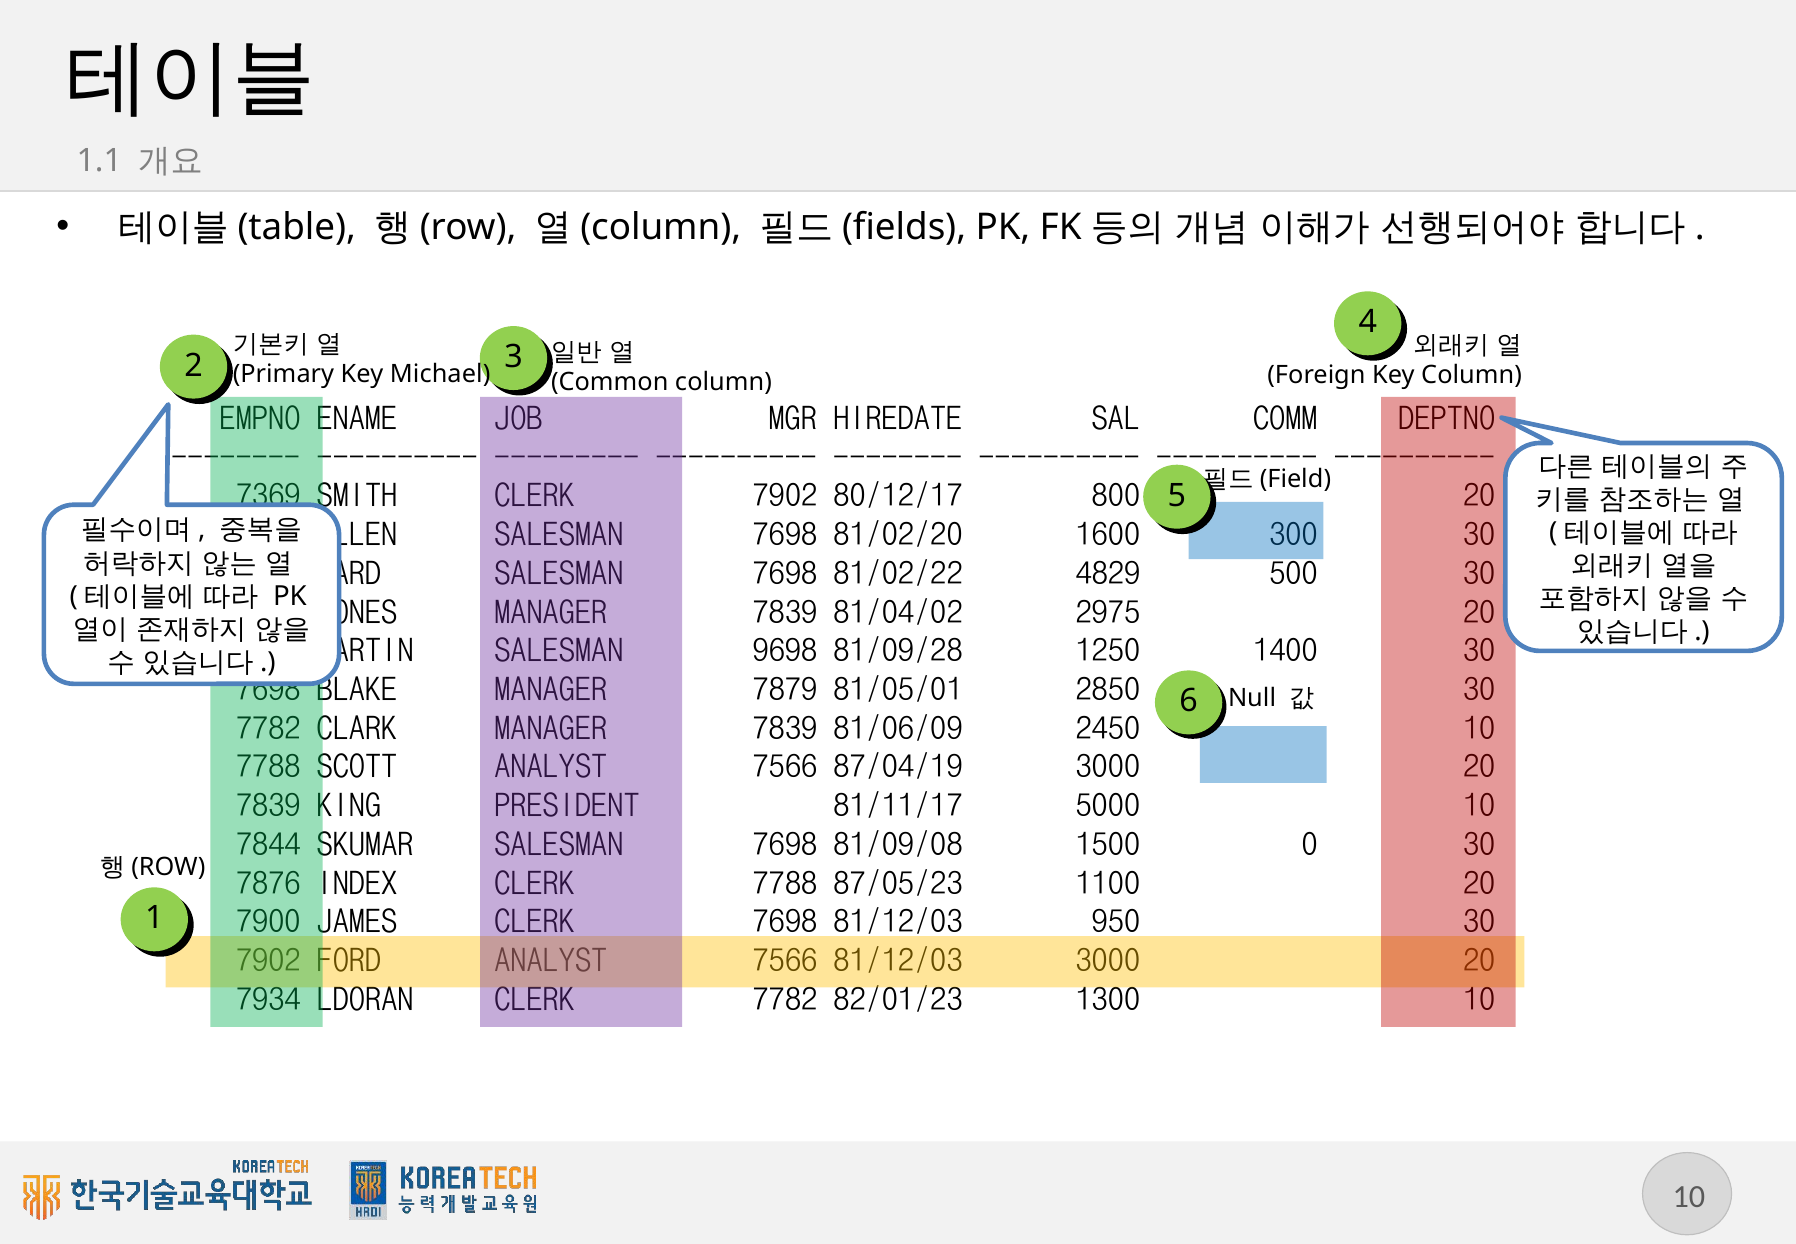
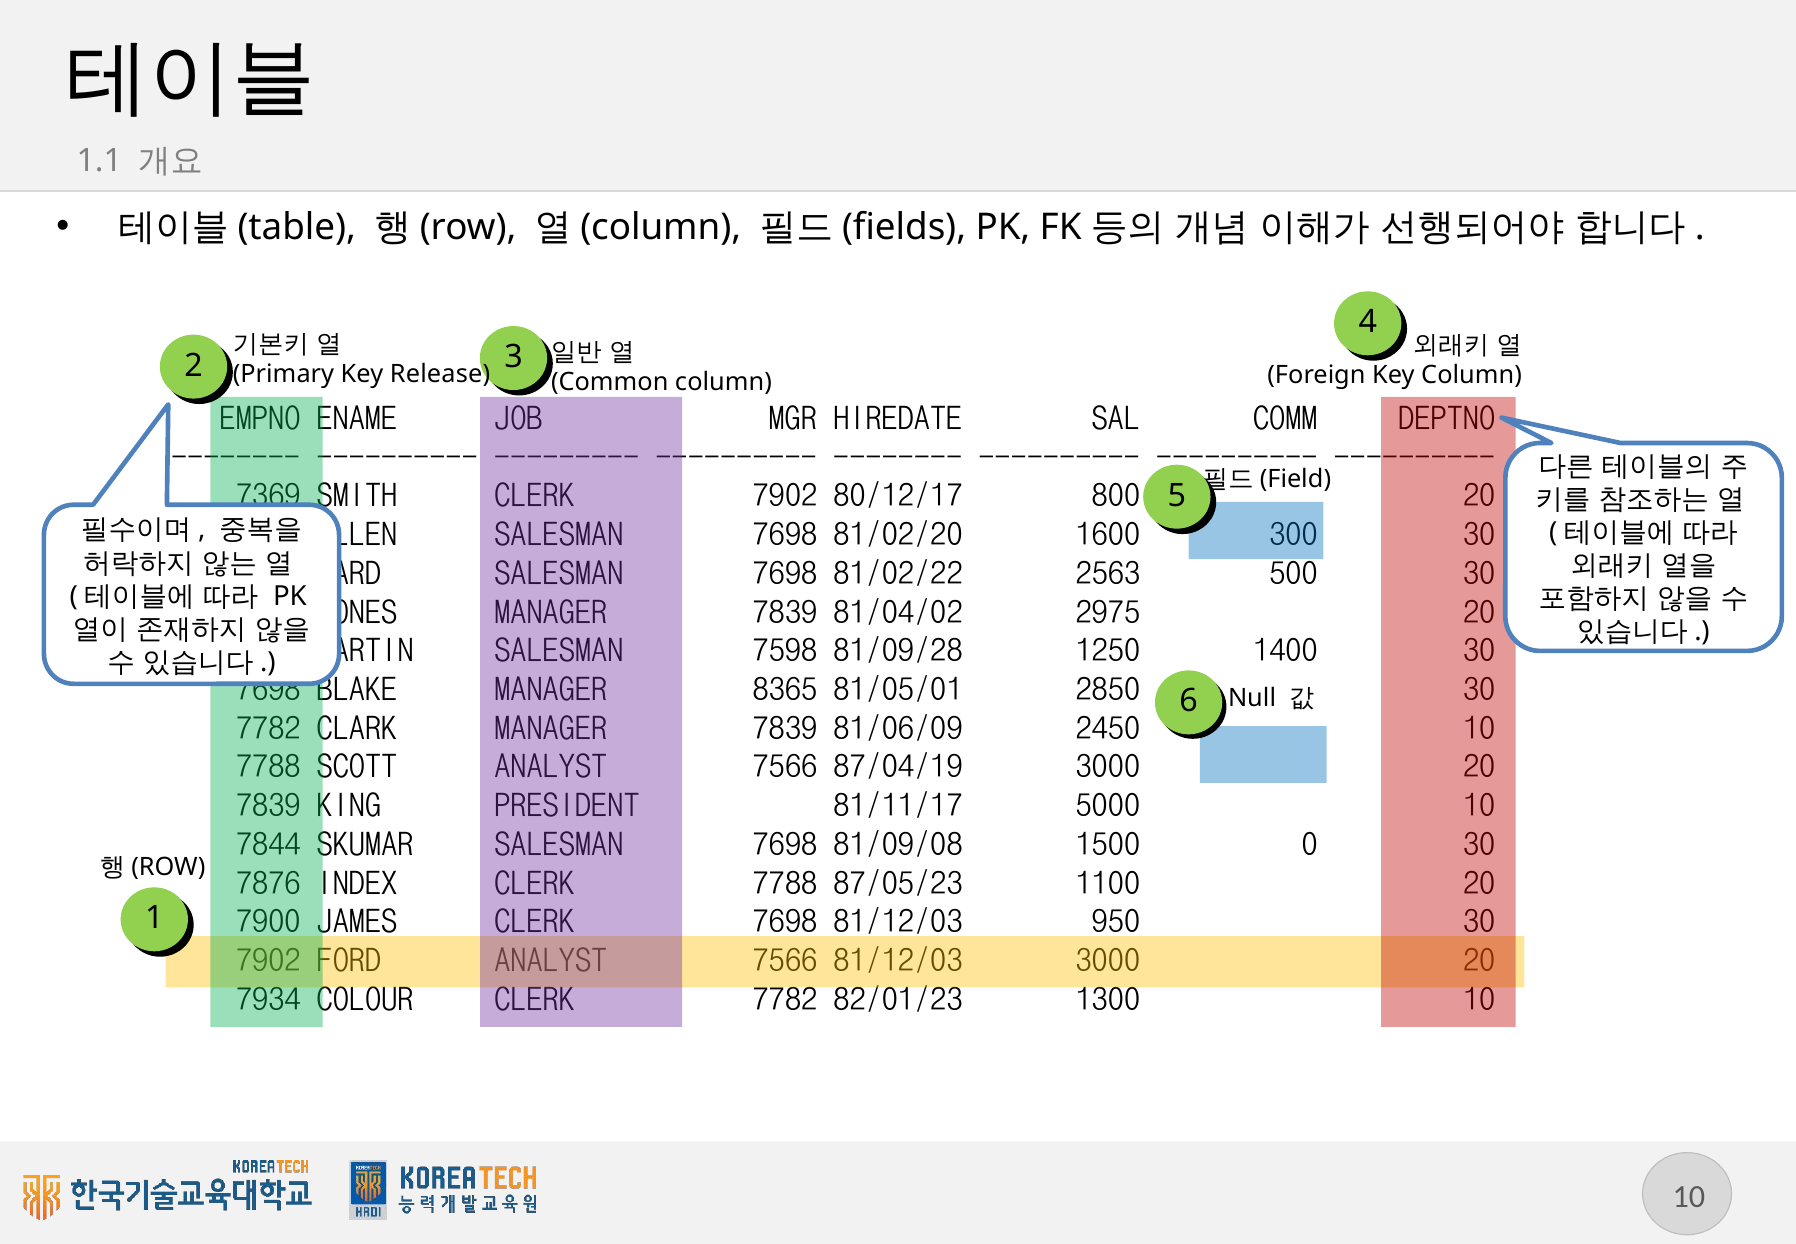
Michael: Michael -> Release (440, 374)
4829: 4829 -> 2563 (1108, 573)
9698: 9698 -> 7598 (785, 651)
7879: 7879 -> 8365 (785, 689)
LDORAN: LDORAN -> COLOUR (365, 999)
